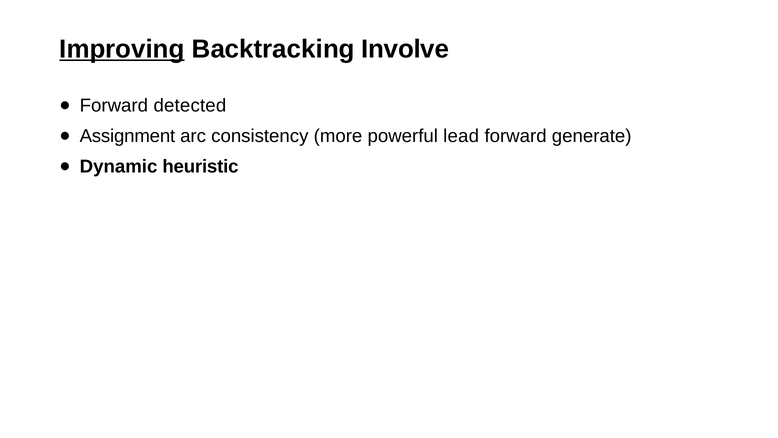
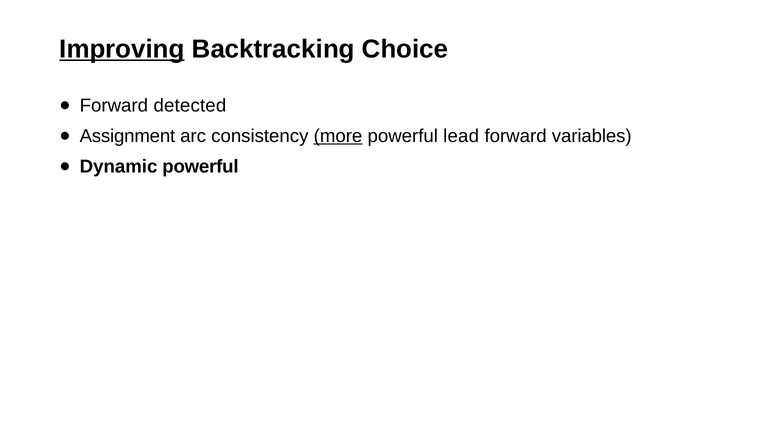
Involve: Involve -> Choice (405, 49)
more underline: none -> present (338, 136)
generate: generate -> variables (592, 136)
Dynamic heuristic: heuristic -> powerful (200, 166)
